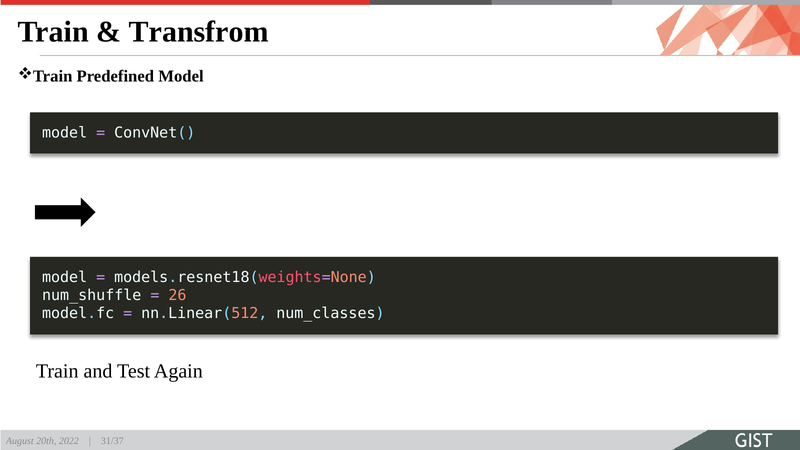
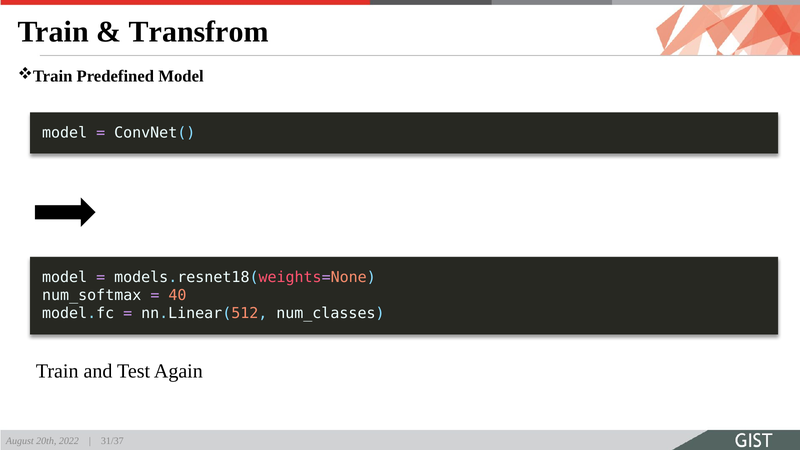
num_shuffle: num_shuffle -> num_softmax (92, 295)
26: 26 -> 40 (177, 295)
